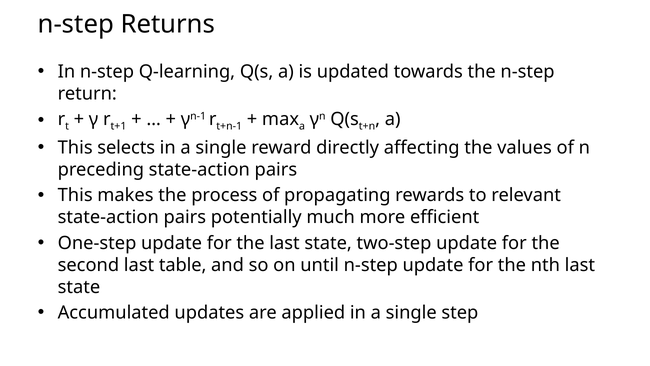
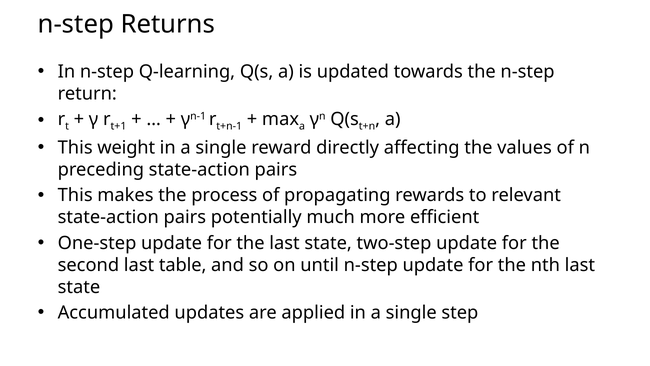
selects: selects -> weight (126, 148)
